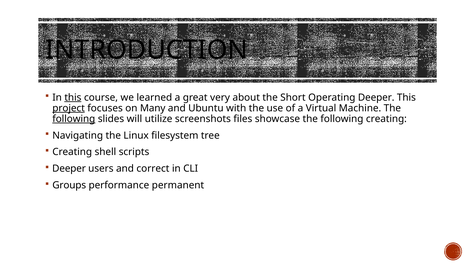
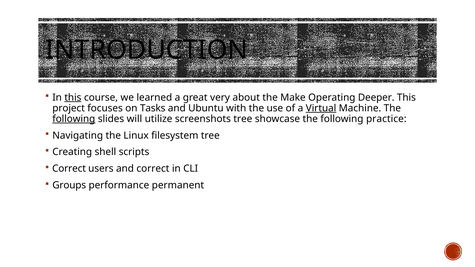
Short: Short -> Make (293, 97)
project underline: present -> none (69, 108)
Many: Many -> Tasks (153, 108)
Virtual underline: none -> present (321, 108)
screenshots files: files -> tree (243, 119)
following creating: creating -> practice (386, 119)
Deeper: Deeper -> Correct (69, 169)
